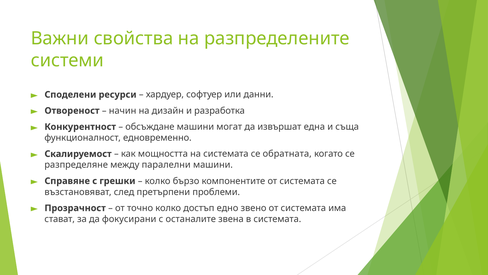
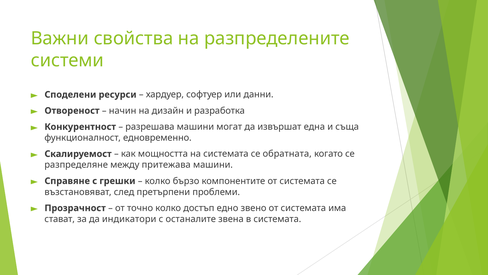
обсъждане: обсъждане -> разрешава (150, 127)
паралелни: паралелни -> притежава (166, 165)
фокусирани: фокусирани -> индикатори (129, 219)
